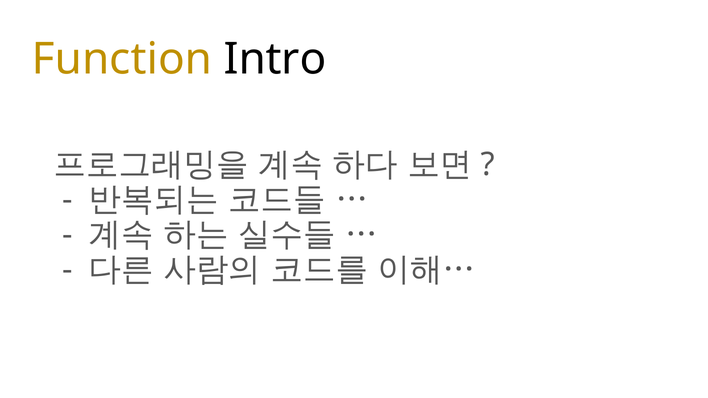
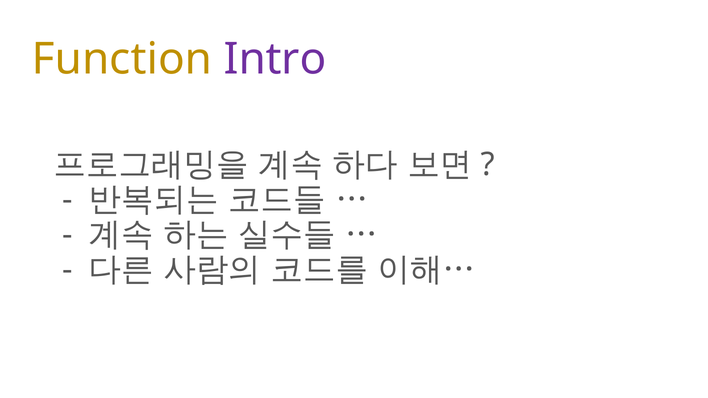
Intro colour: black -> purple (275, 59)
